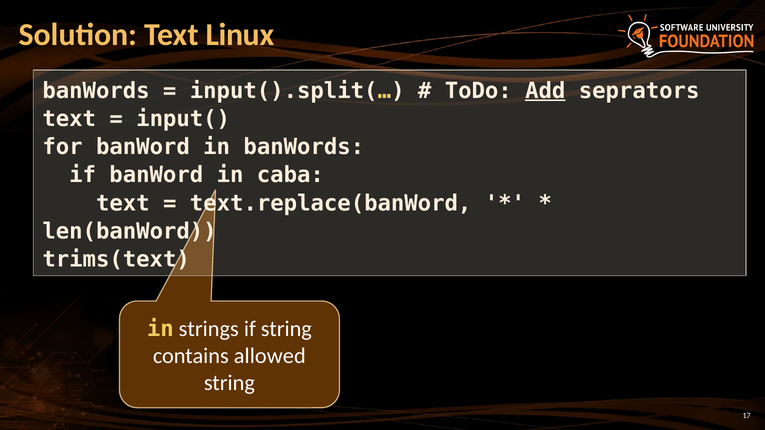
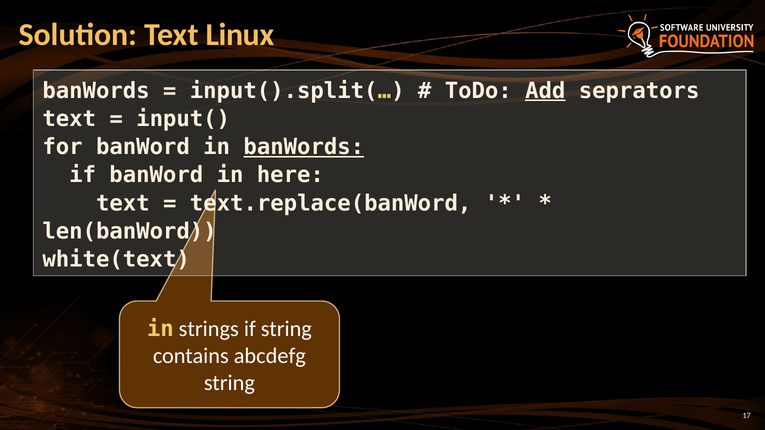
banWords underline: none -> present (304, 147)
caba: caba -> here (290, 175)
trims(text: trims(text -> white(text (116, 260)
allowed: allowed -> abcdefg (270, 356)
